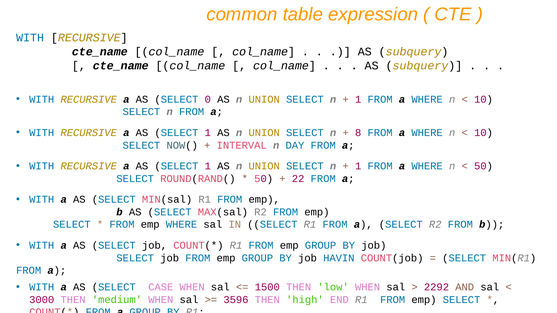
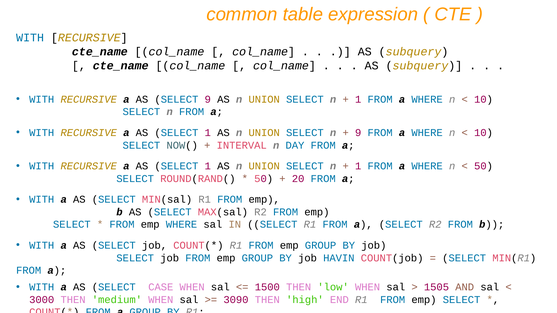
SELECT 0: 0 -> 9 (208, 99)
8: 8 -> 9 (358, 133)
22: 22 -> 20 (298, 179)
2292: 2292 -> 1505 (436, 287)
3596: 3596 -> 3090 (236, 300)
